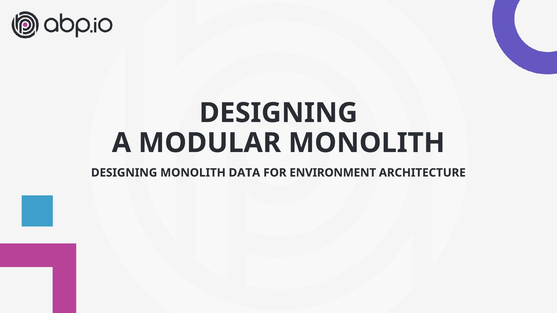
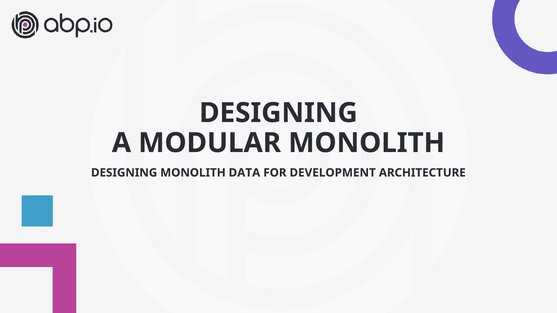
ENVIRONMENT: ENVIRONMENT -> DEVELOPMENT (333, 173)
